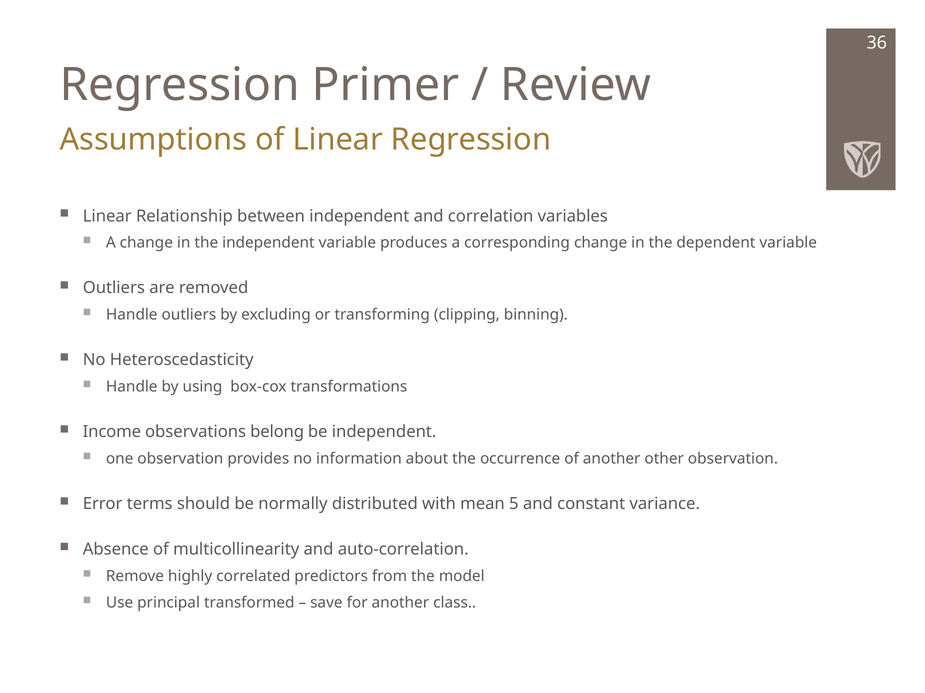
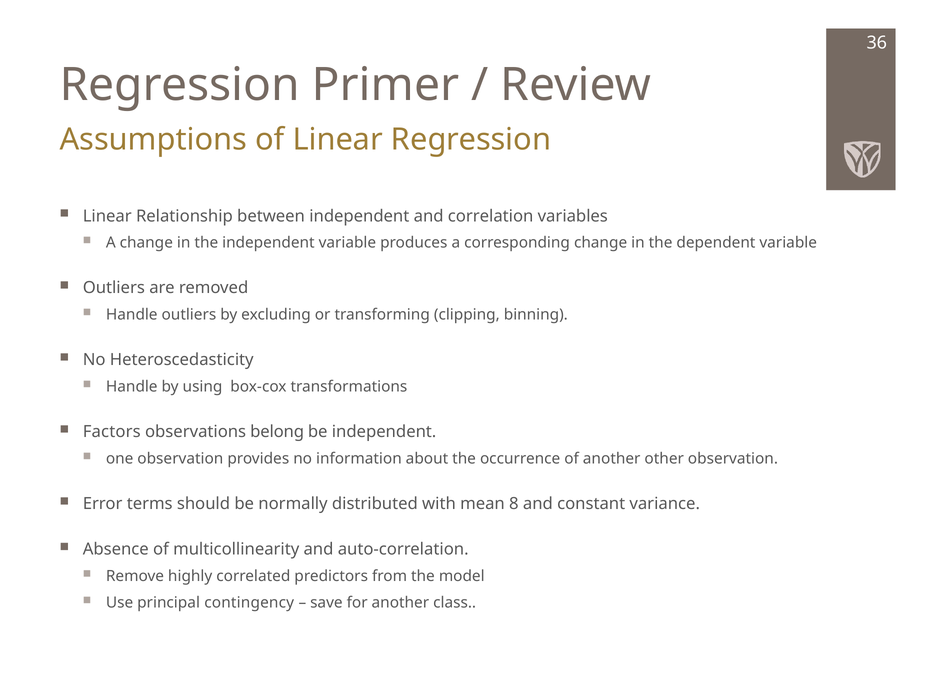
Income: Income -> Factors (112, 432)
5: 5 -> 8 (514, 504)
transformed: transformed -> contingency (249, 603)
